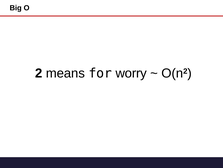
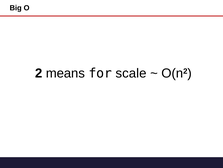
worry: worry -> scale (131, 73)
